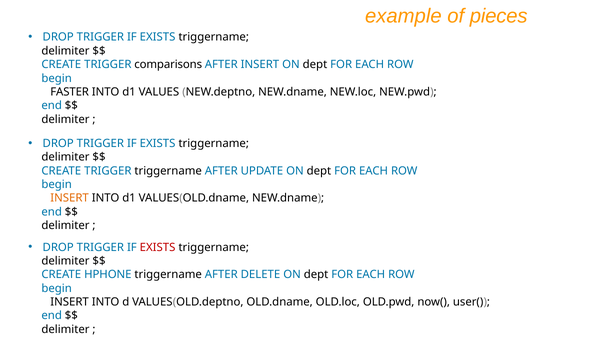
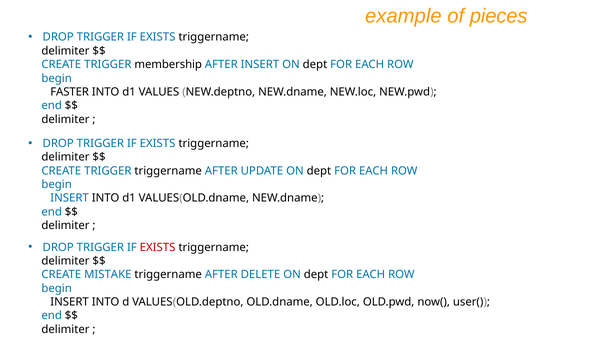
comparisons: comparisons -> membership (168, 65)
INSERT colour: orange -> blue (70, 198)
HPHONE: HPHONE -> MISTAKE (108, 275)
